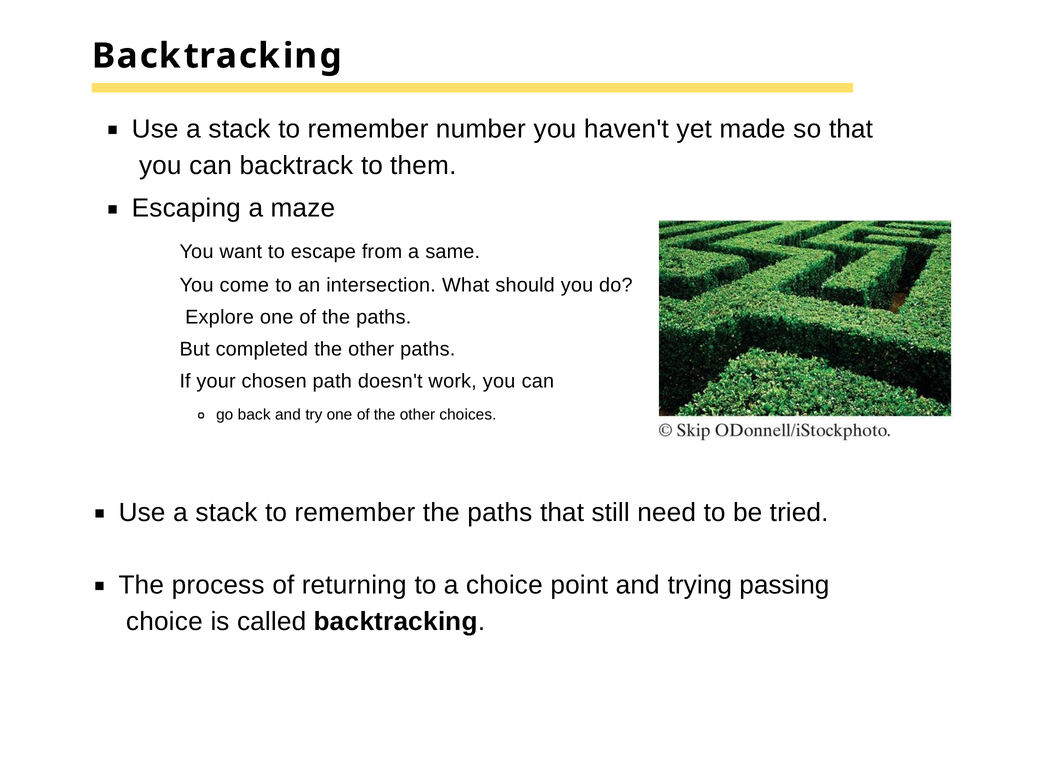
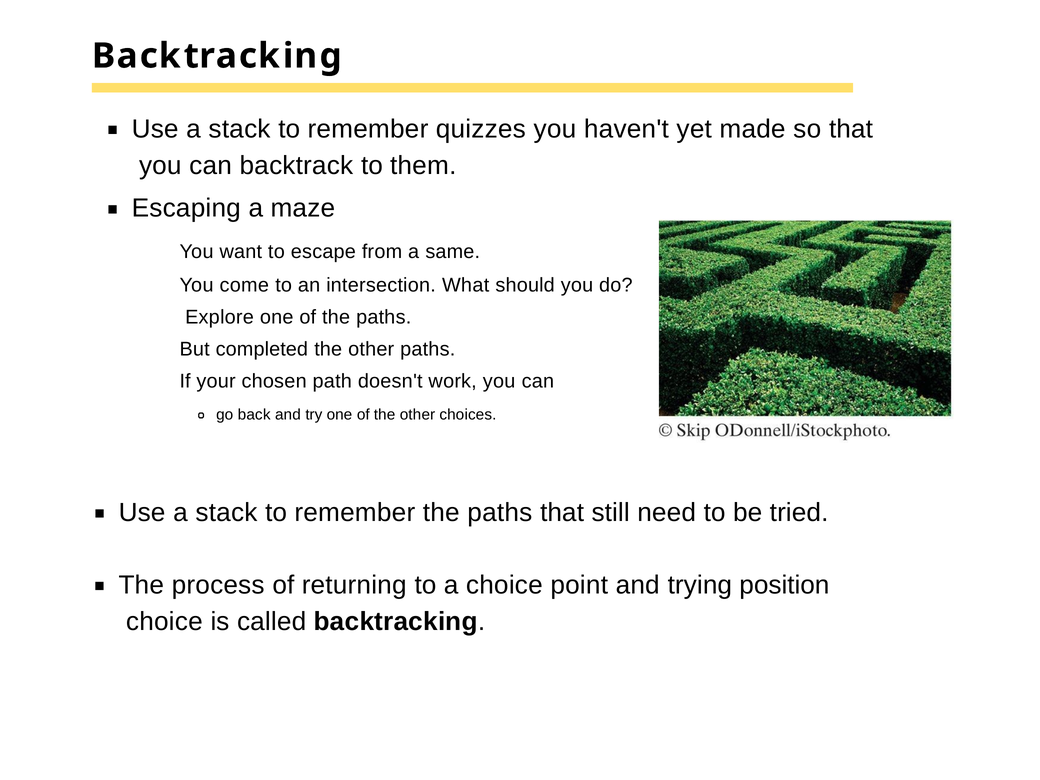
number: number -> quizzes (481, 129)
passing: passing -> position (784, 585)
